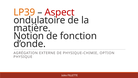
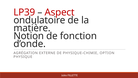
LP39 colour: orange -> red (24, 12)
